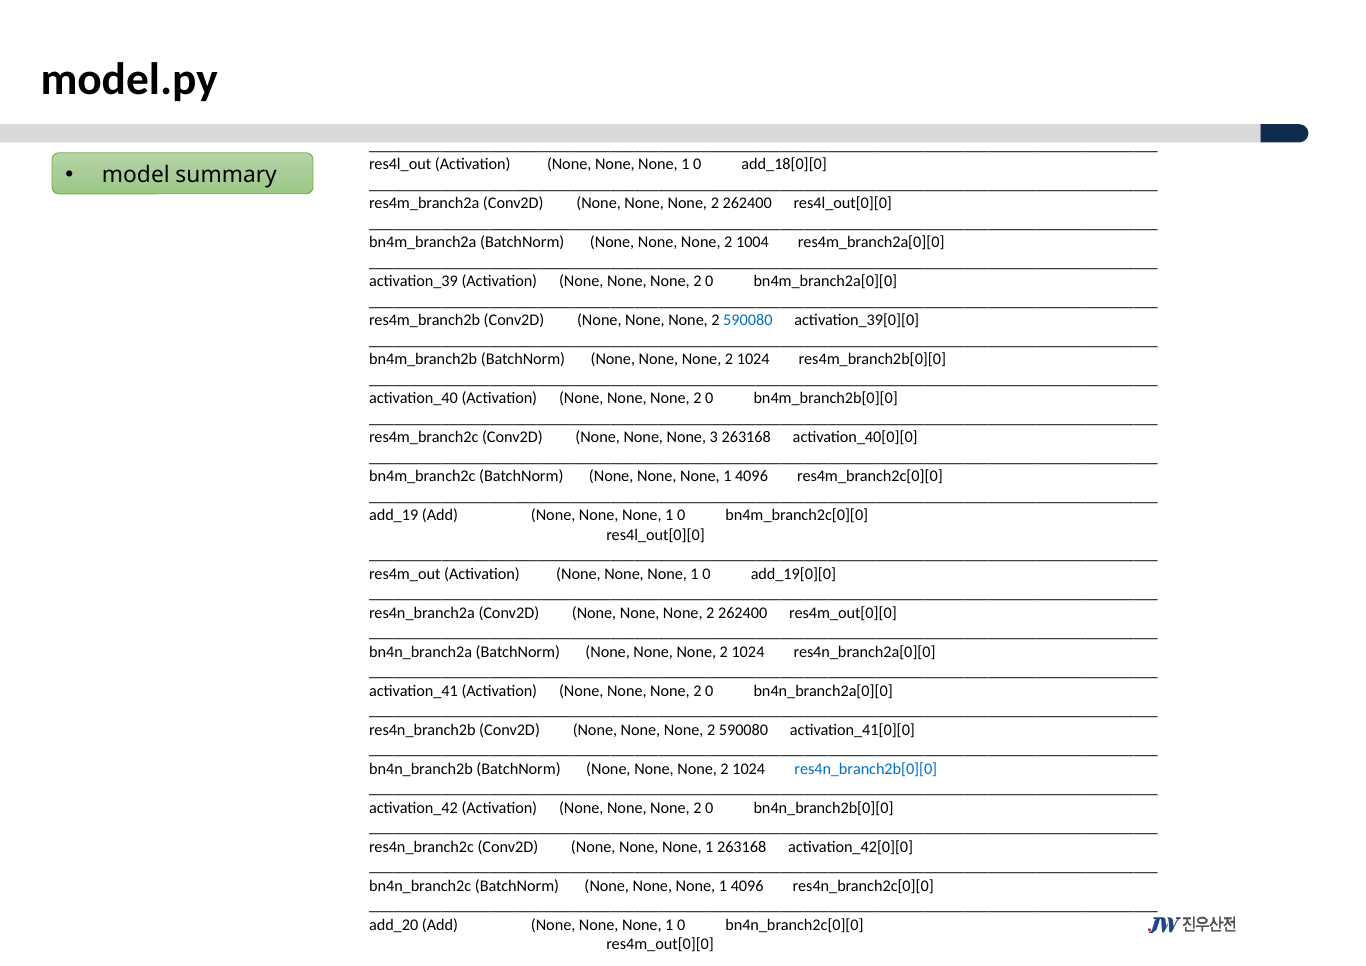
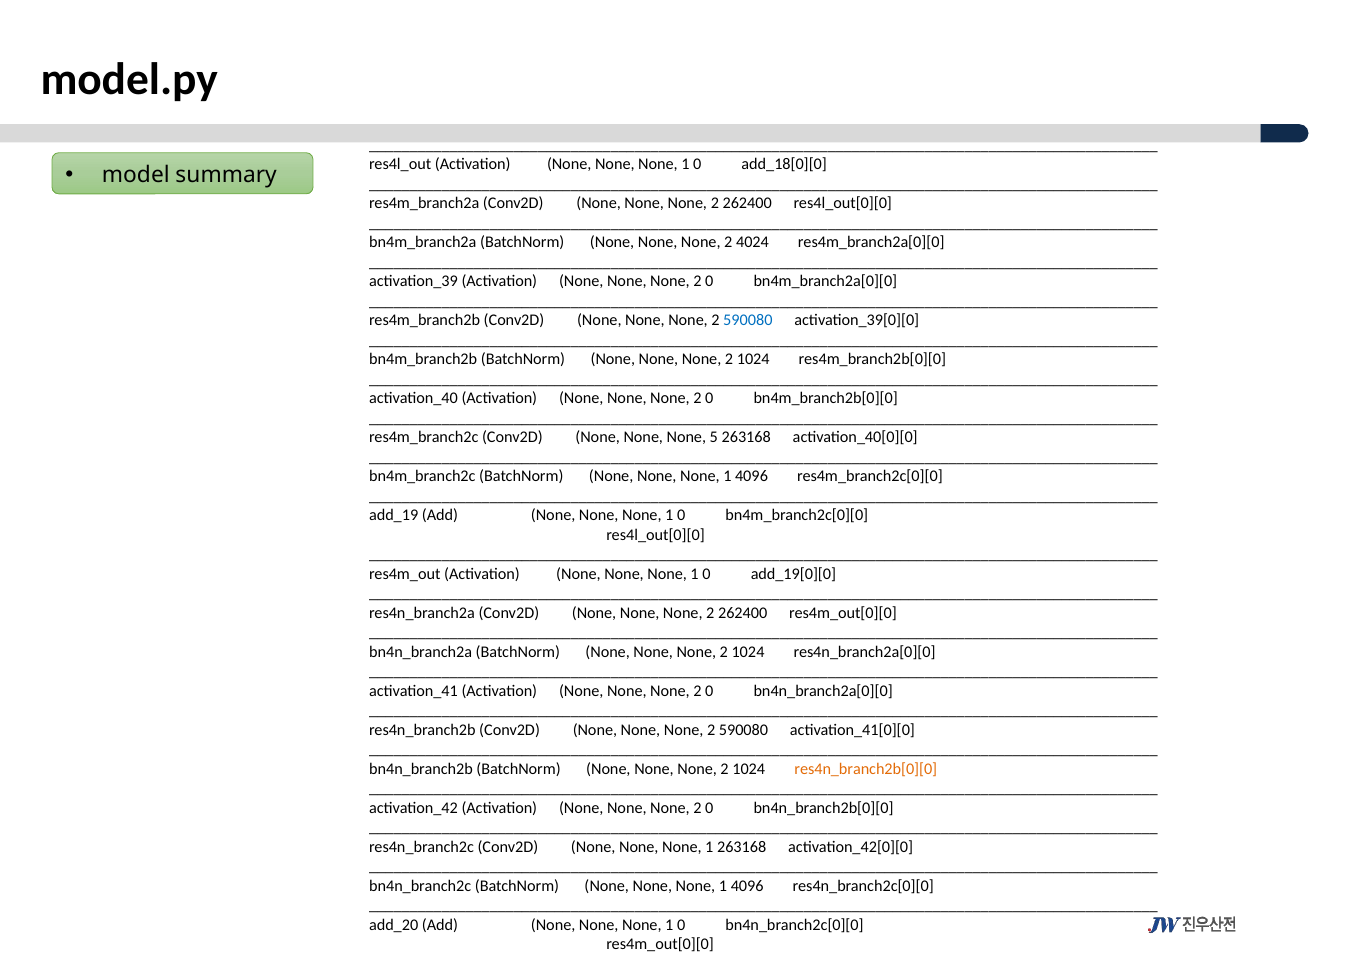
1004: 1004 -> 4024 (752, 242)
3: 3 -> 5 (714, 437)
res4n_branch2b[0][0 colour: blue -> orange (866, 769)
